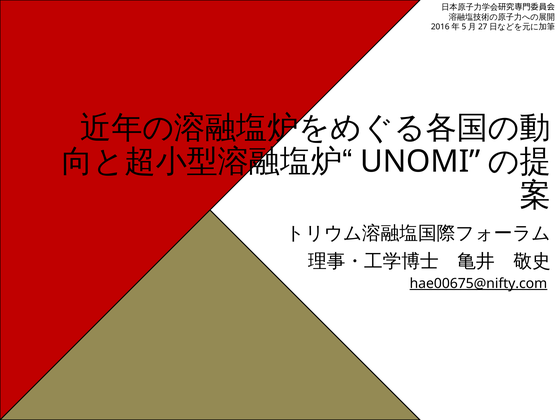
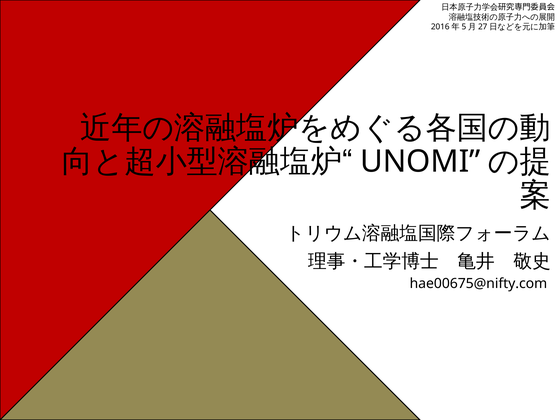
hae00675@nifty.com underline: present -> none (478, 283)
